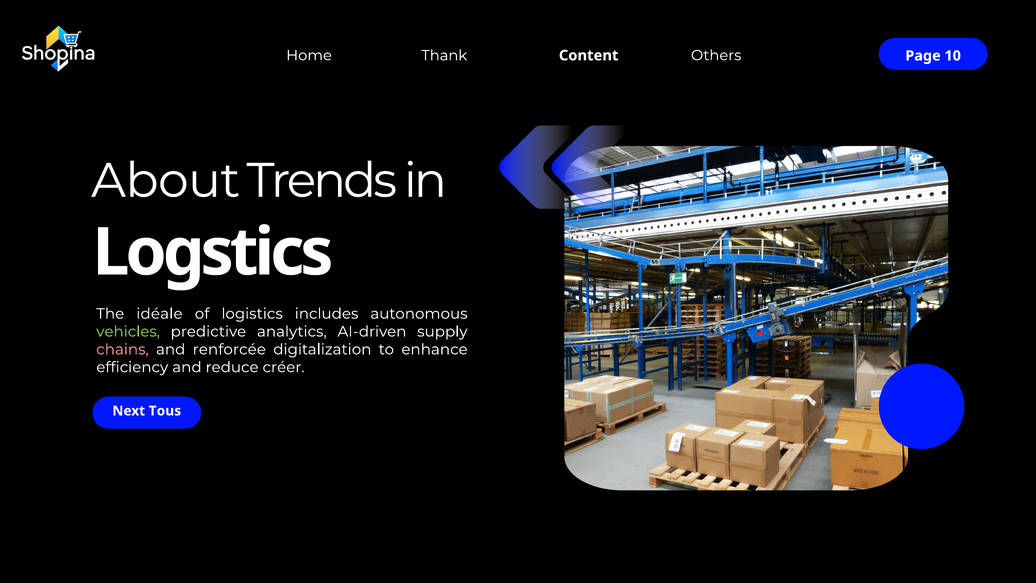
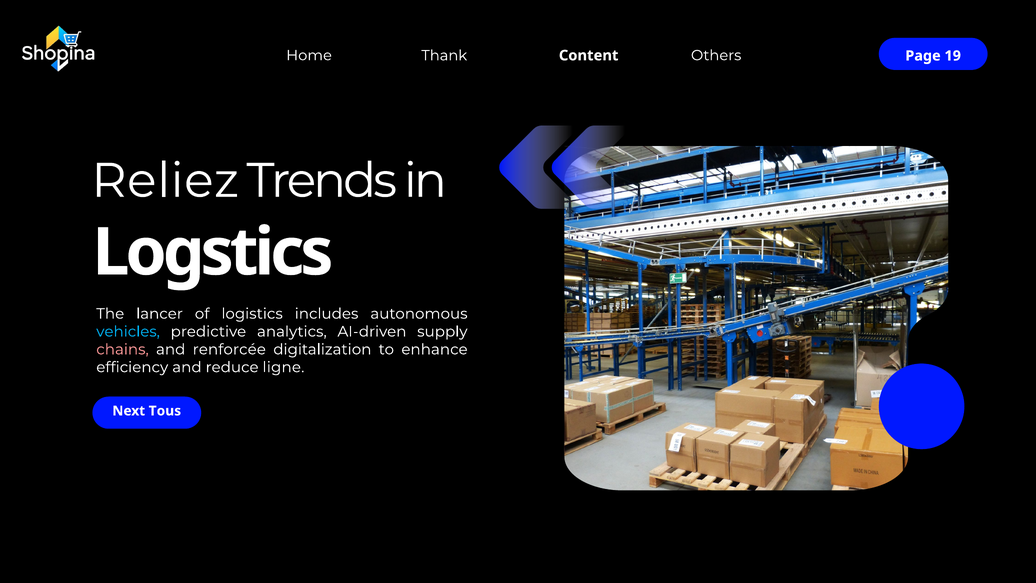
10: 10 -> 19 (953, 56)
About: About -> Reliez (165, 181)
idéale: idéale -> lancer (160, 314)
vehicles colour: light green -> light blue (128, 331)
créer: créer -> ligne (283, 367)
